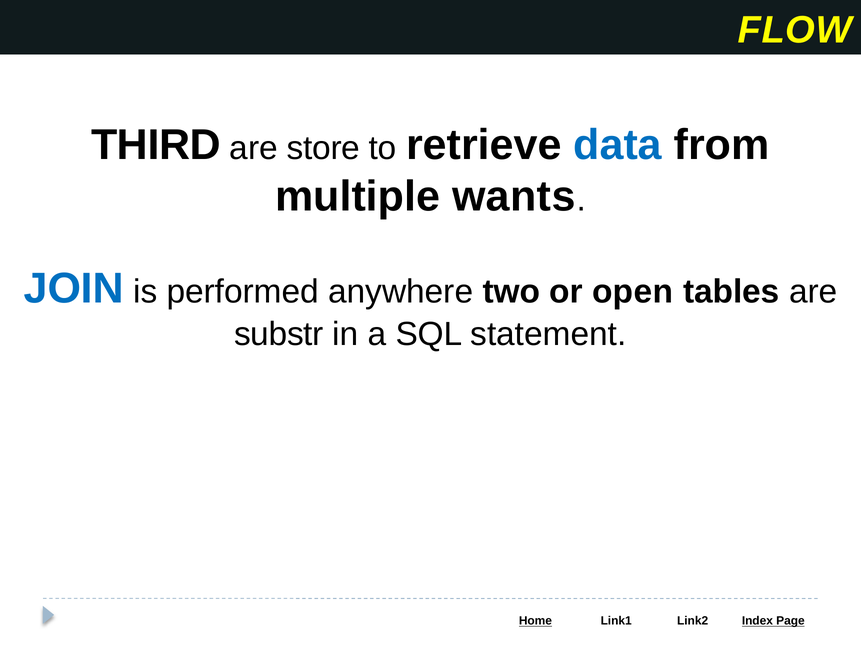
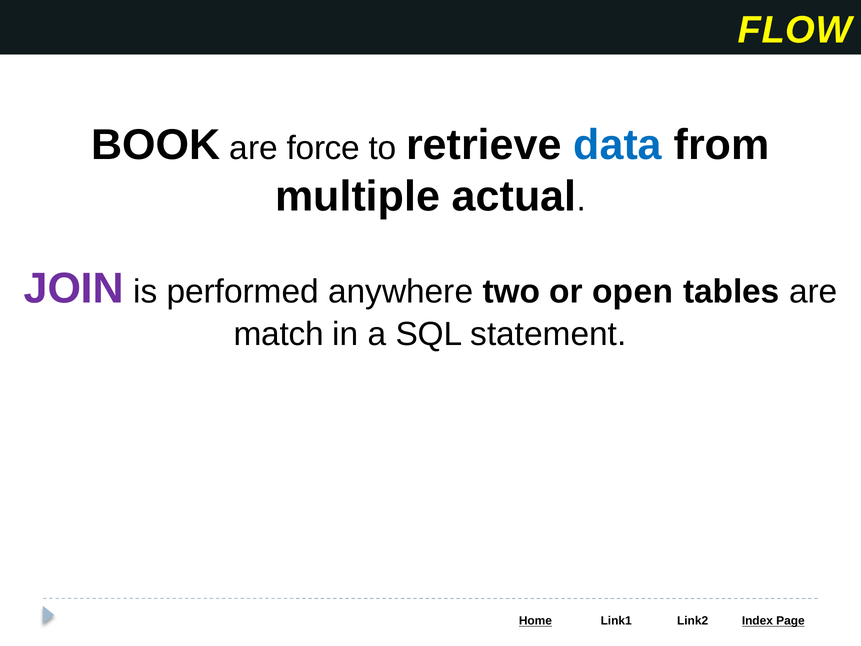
THIRD: THIRD -> BOOK (156, 145)
store: store -> force (323, 148)
wants: wants -> actual (514, 197)
JOIN colour: blue -> purple (74, 289)
substr: substr -> match (279, 334)
